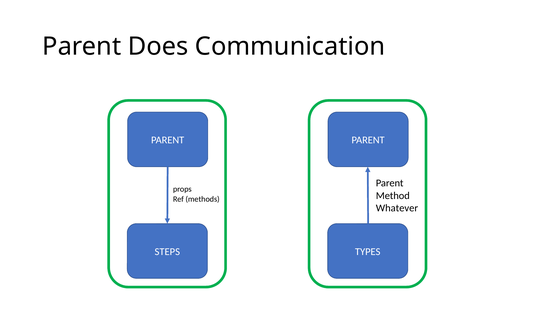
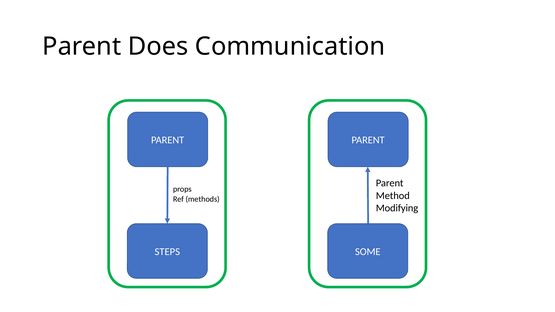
Whatever: Whatever -> Modifying (397, 208)
TYPES: TYPES -> SOME (368, 252)
